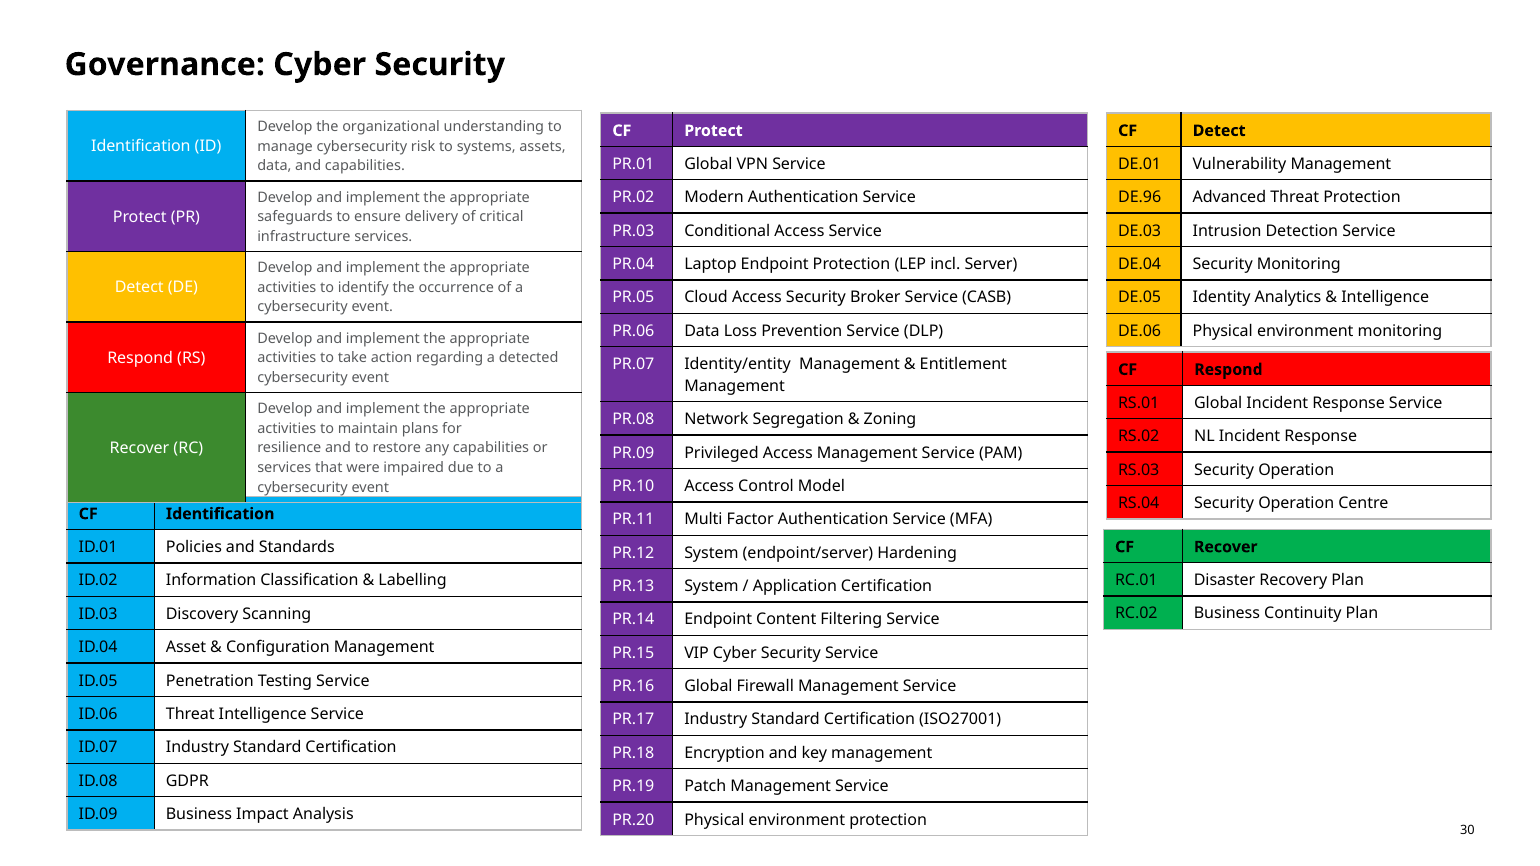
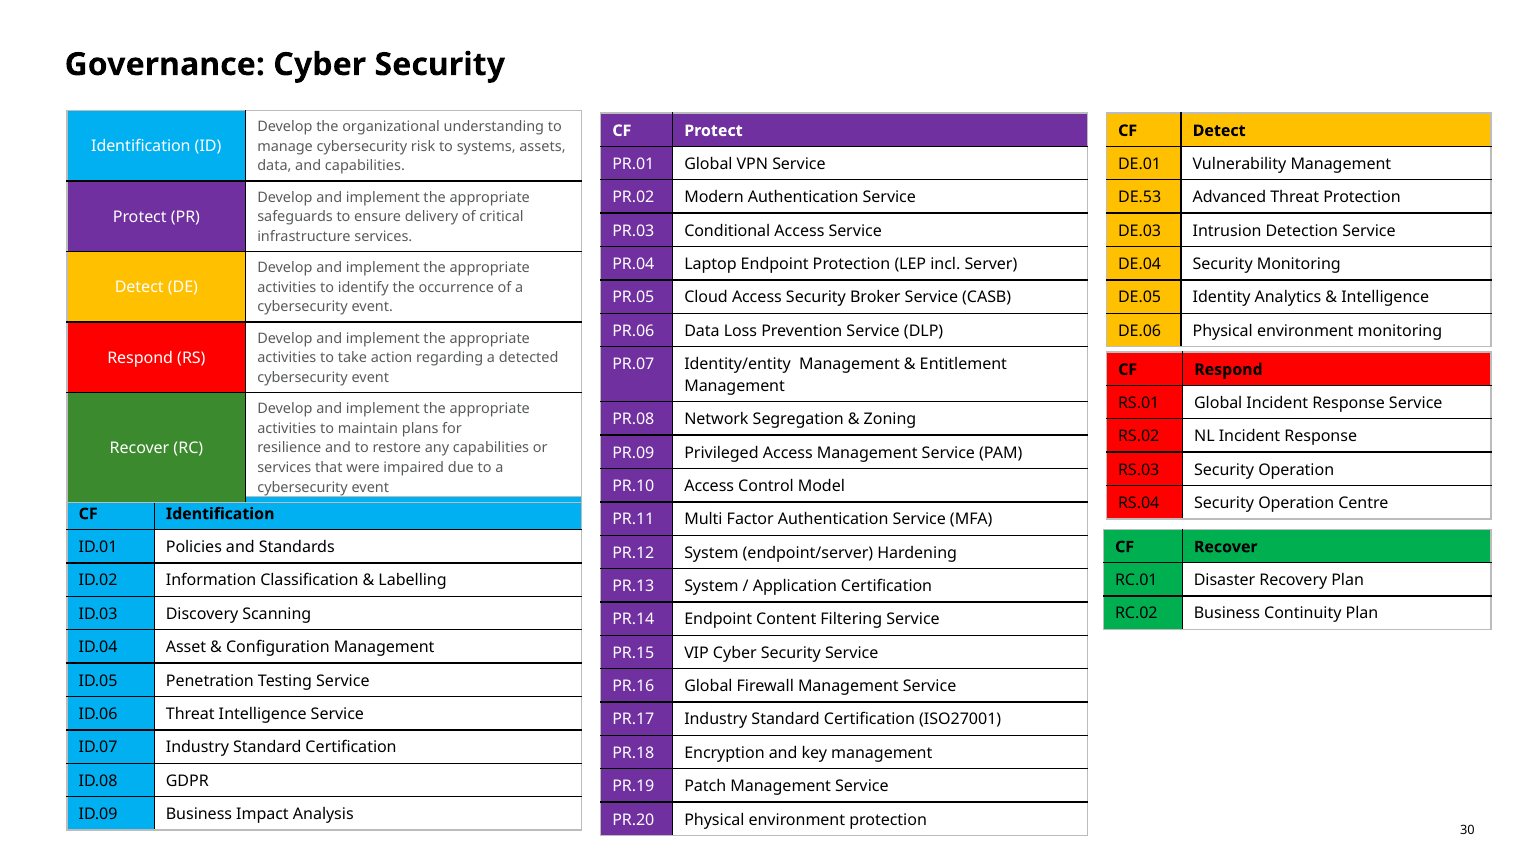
DE.96: DE.96 -> DE.53 (1140, 197)
